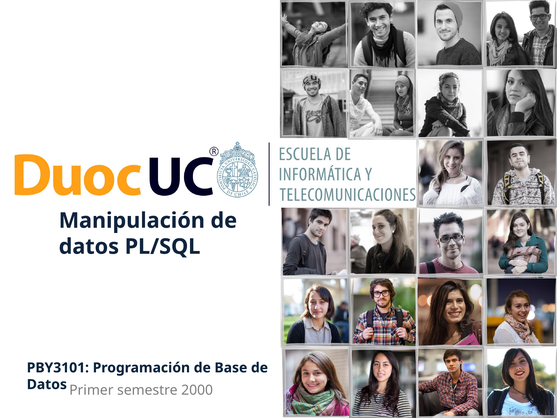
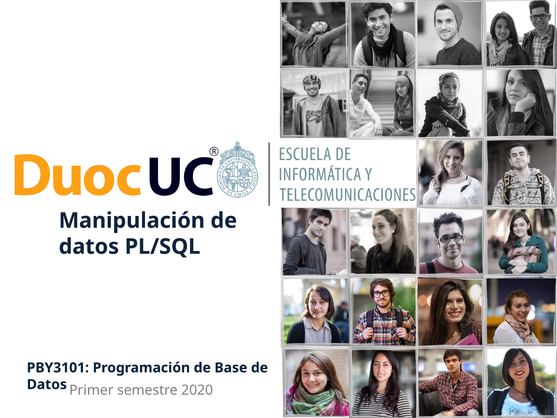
2000: 2000 -> 2020 (197, 390)
